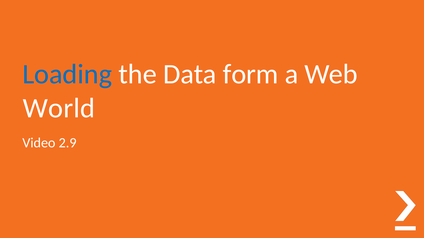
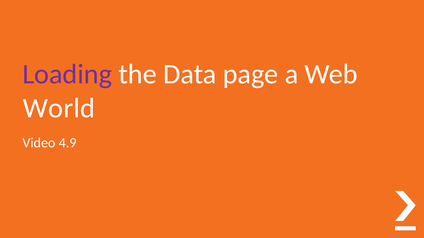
Loading colour: blue -> purple (67, 74)
form: form -> page (251, 74)
2.9: 2.9 -> 4.9 (68, 143)
